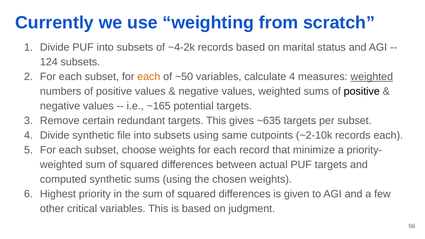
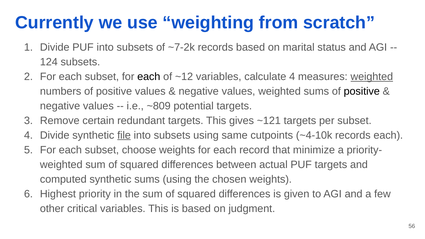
~4-2k: ~4-2k -> ~7-2k (181, 47)
each colour: orange -> black (149, 77)
~50: ~50 -> ~12 (184, 77)
~165: ~165 -> ~809 (159, 106)
~635: ~635 -> ~121 (269, 121)
file underline: none -> present (124, 135)
~2-10k: ~2-10k -> ~4-10k (314, 135)
